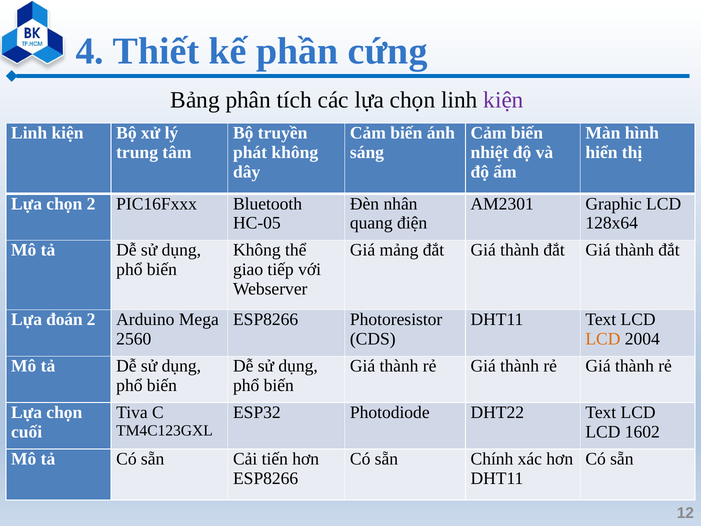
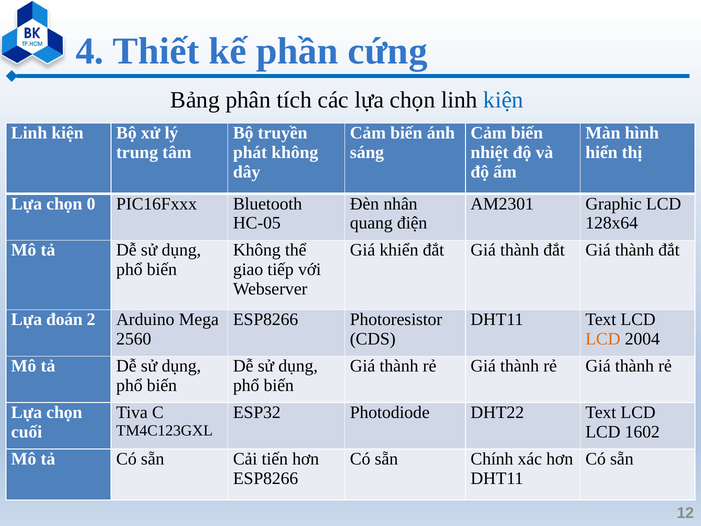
kiện colour: purple -> blue (503, 100)
chọn 2: 2 -> 0 (91, 204)
mảng: mảng -> khiển (399, 250)
